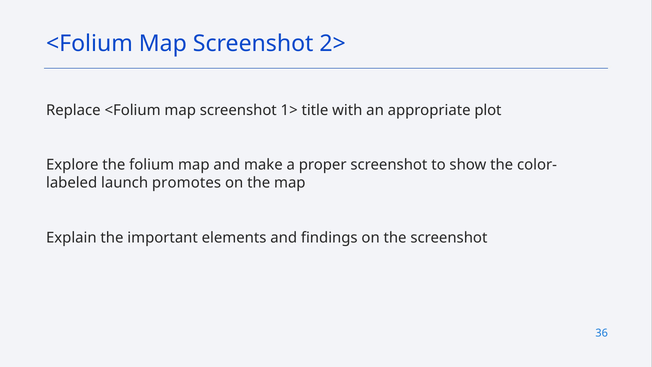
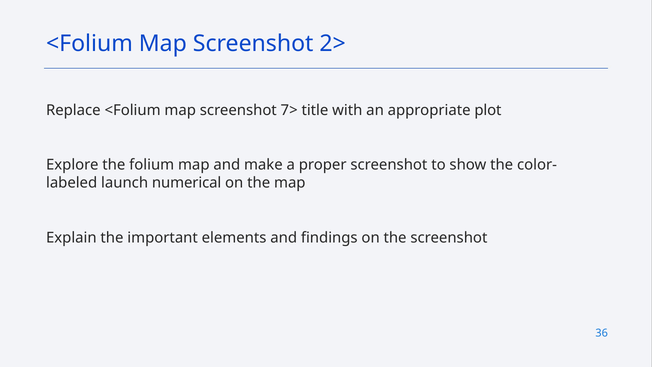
1>: 1> -> 7> (289, 110)
promotes: promotes -> numerical (187, 183)
